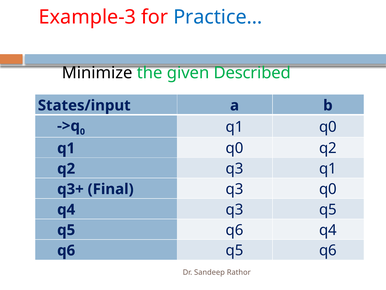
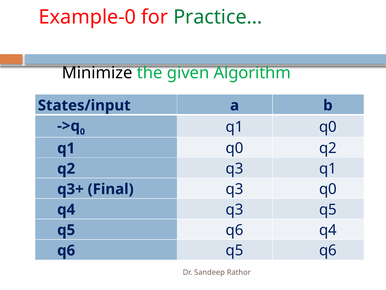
Example-3: Example-3 -> Example-0 (87, 17)
Practice… colour: blue -> green (218, 17)
Described: Described -> Algorithm (252, 73)
